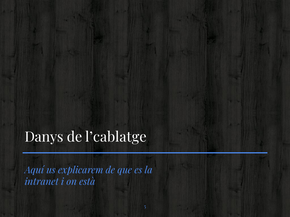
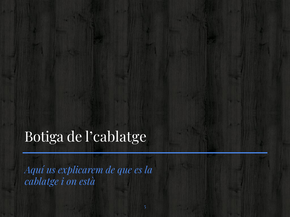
Danys: Danys -> Botiga (44, 137)
intranet: intranet -> cablatge (42, 182)
